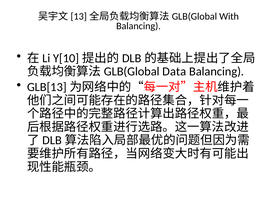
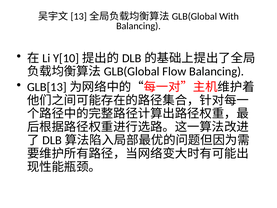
Data: Data -> Flow (174, 71)
